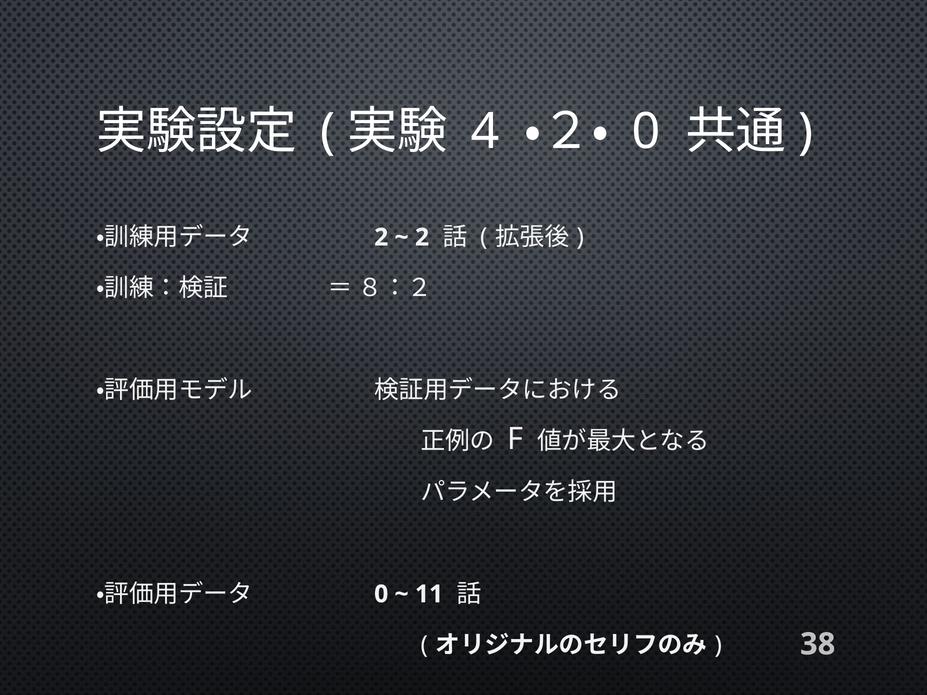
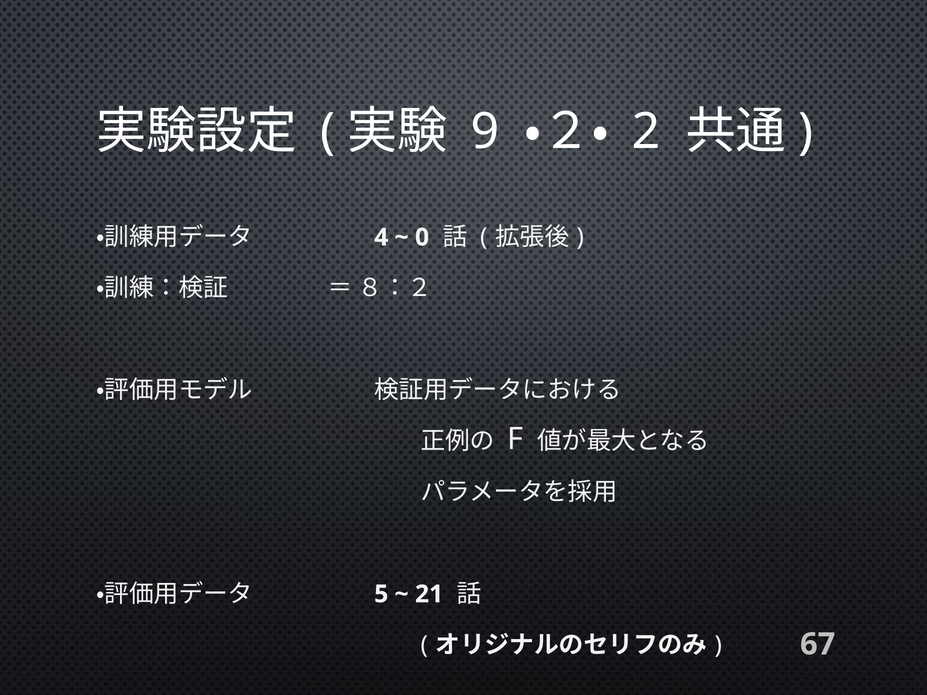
4: 4 -> 9 (485, 132)
0: 0 -> 2 (646, 132)
2: 2 -> 4 (381, 237)
2: 2 -> 0 (422, 237)
0: 0 -> 5 (381, 594)
11: 11 -> 21 (429, 594)
38: 38 -> 67 (818, 644)
